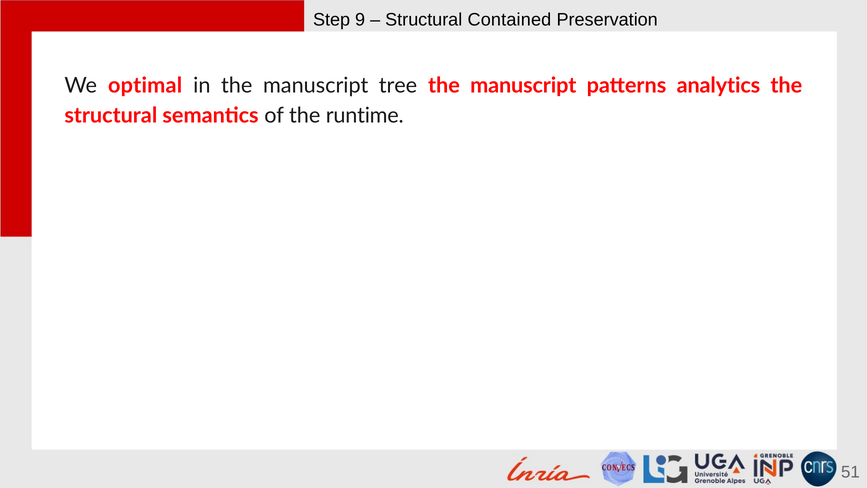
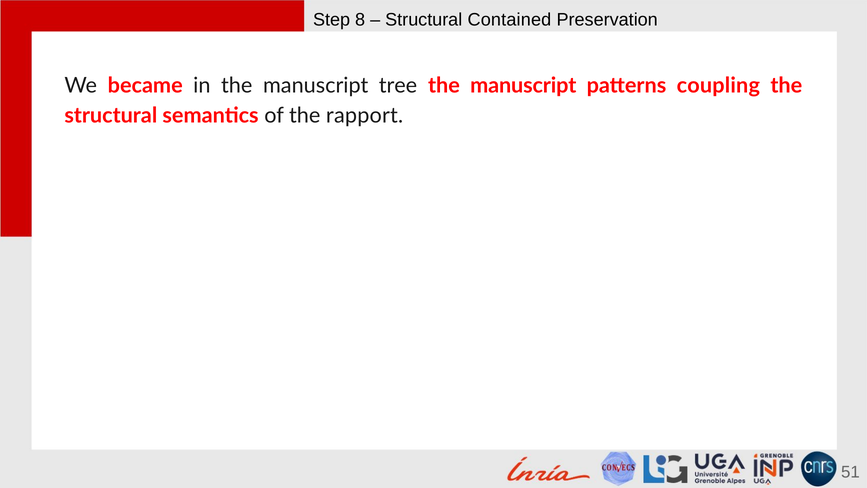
9: 9 -> 8 (360, 20)
optimal: optimal -> became (145, 86)
analytics: analytics -> coupling (718, 86)
runtime: runtime -> rapport (365, 115)
